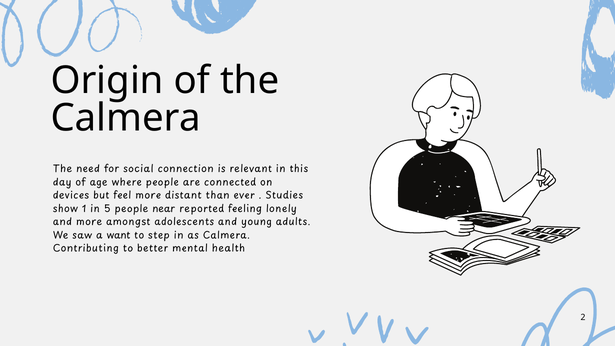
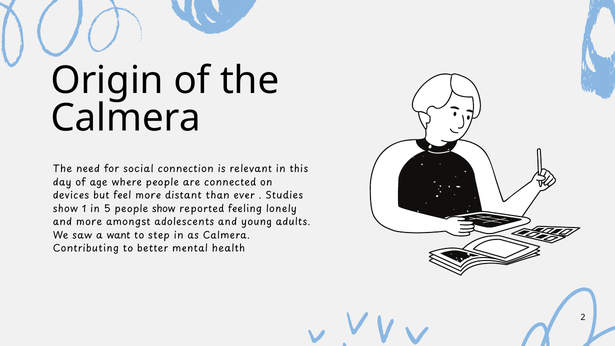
people near: near -> show (164, 209)
